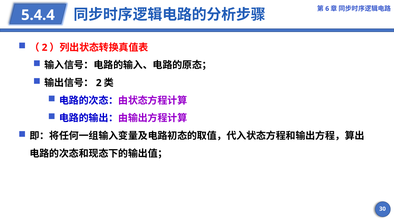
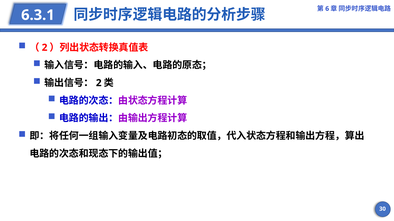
5.4.4: 5.4.4 -> 6.3.1 (38, 15)
